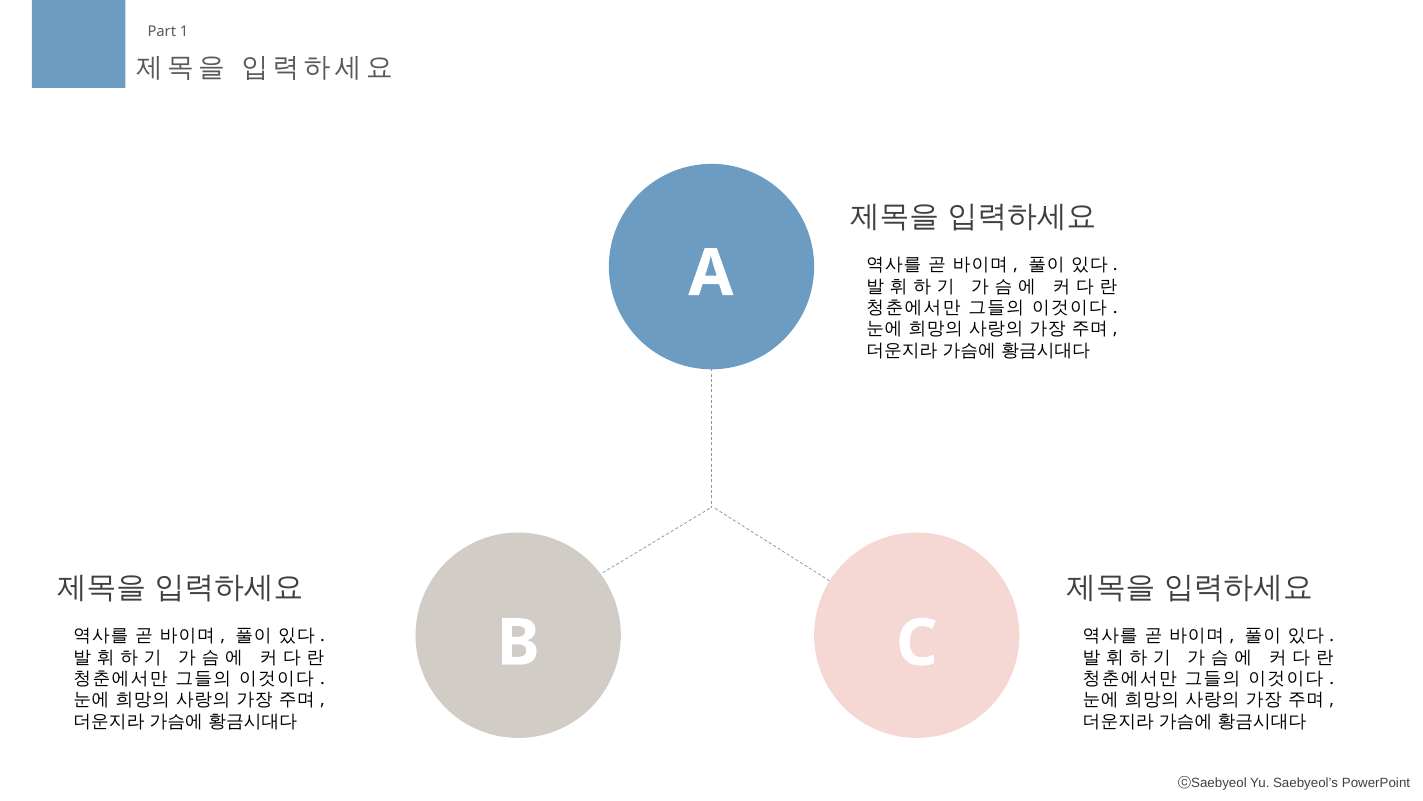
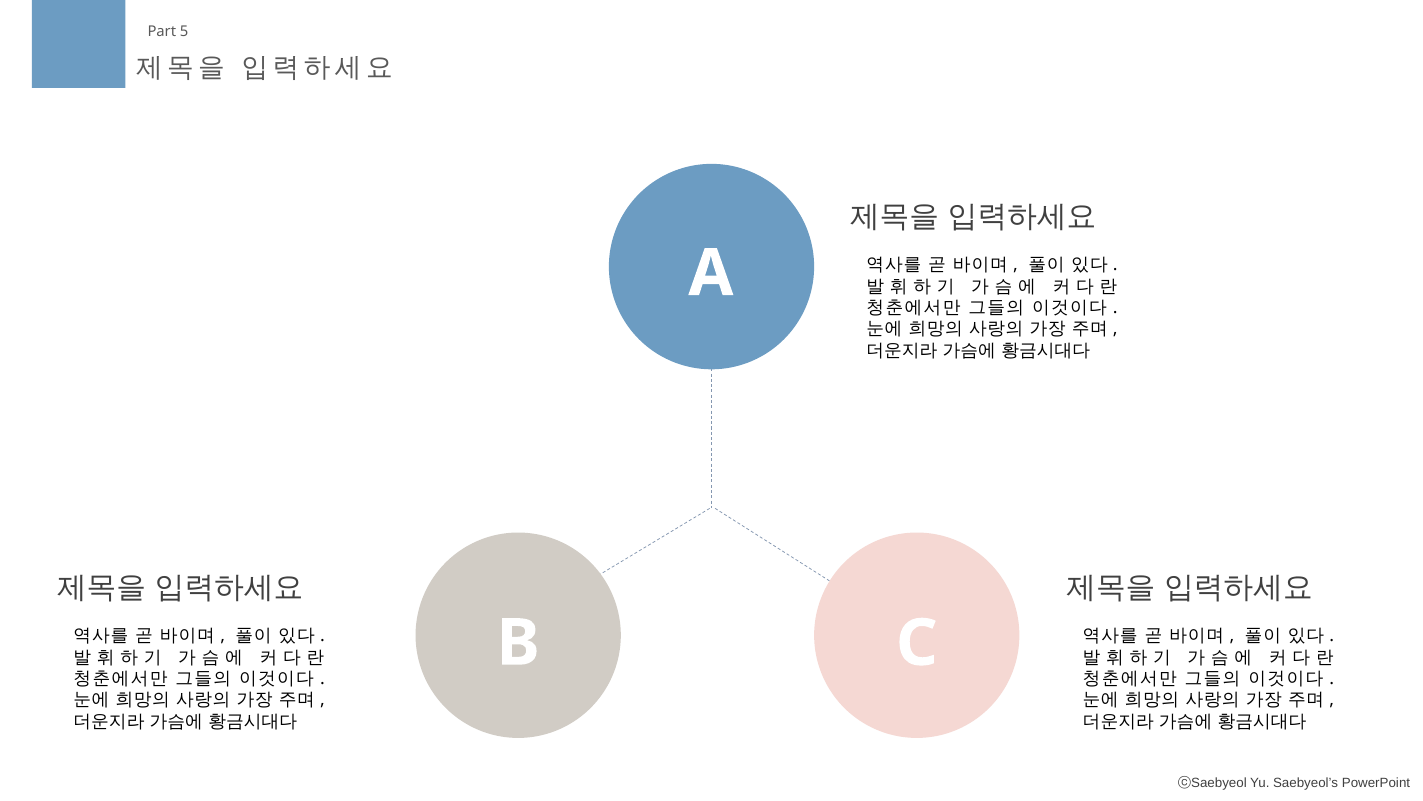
1: 1 -> 5 (184, 31)
